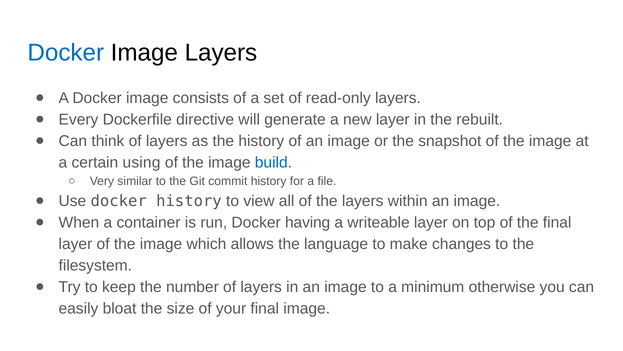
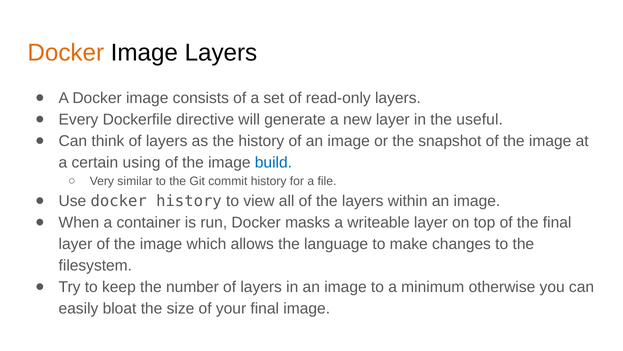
Docker colour: blue -> orange (66, 53)
rebuilt: rebuilt -> useful (480, 119)
having: having -> masks (308, 222)
